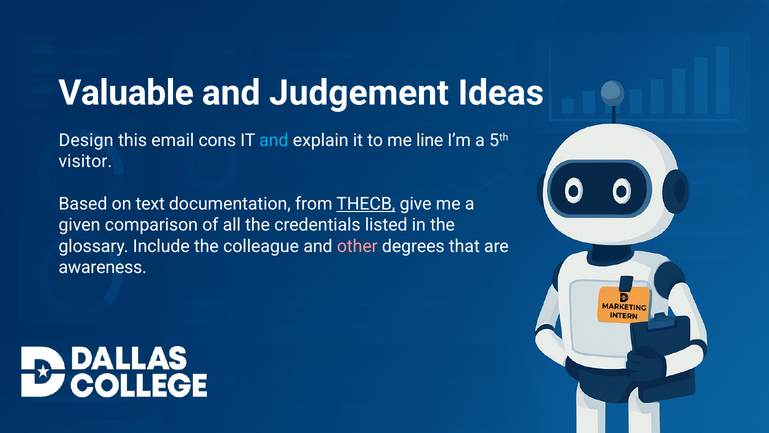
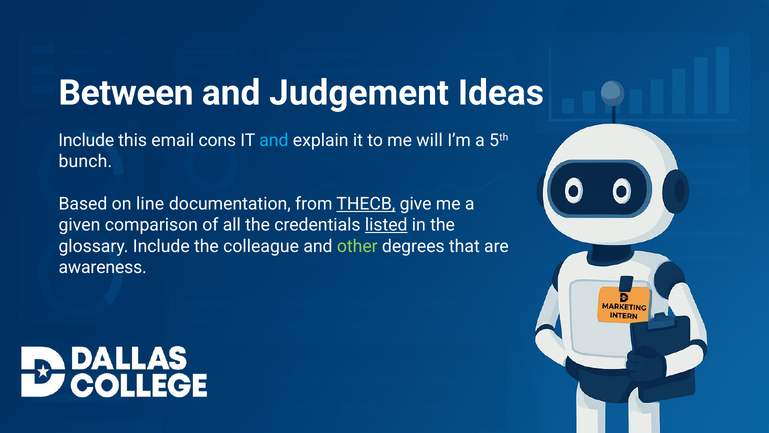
Valuable: Valuable -> Between (126, 93)
Design: Design -> Include (86, 140)
line: line -> will (430, 140)
visitor: visitor -> bunch (85, 161)
text: text -> line (150, 204)
listed underline: none -> present (386, 225)
other colour: pink -> light green (357, 246)
